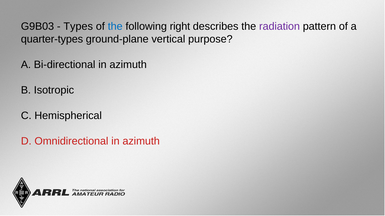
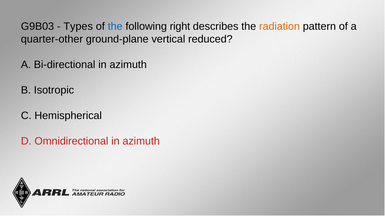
radiation colour: purple -> orange (280, 26)
quarter-types: quarter-types -> quarter-other (52, 39)
purpose: purpose -> reduced (210, 39)
